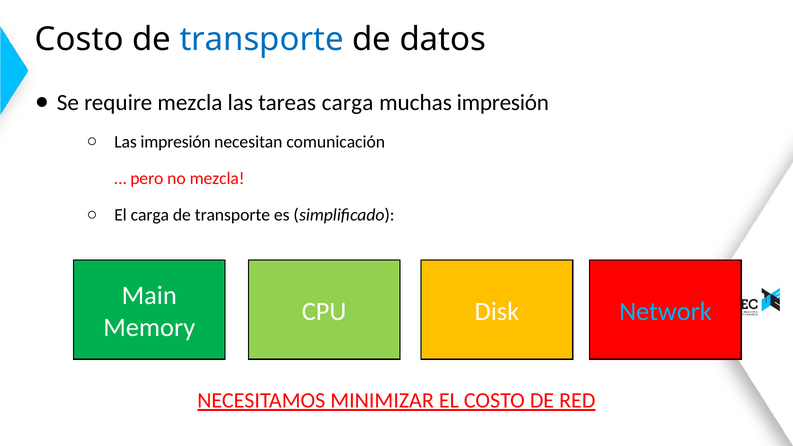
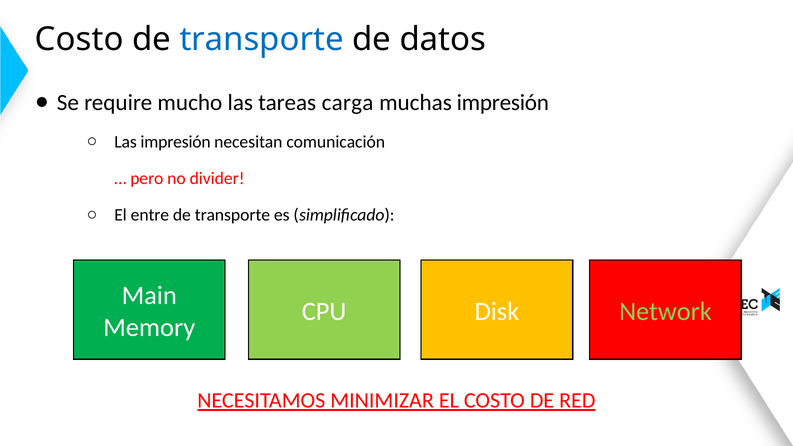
require mezcla: mezcla -> mucho (190, 103)
no mezcla: mezcla -> divider (217, 179)
El carga: carga -> entre (150, 215)
Network colour: light blue -> light green (665, 312)
